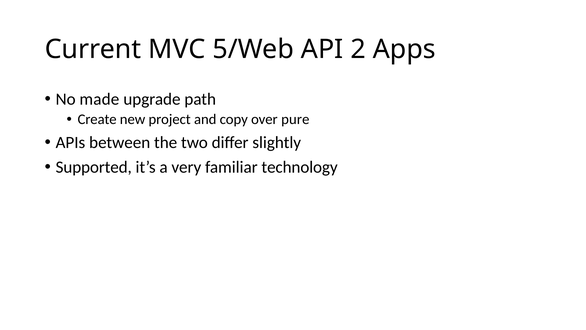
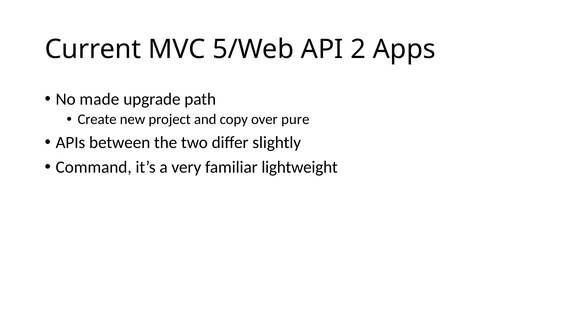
Supported: Supported -> Command (94, 167)
technology: technology -> lightweight (300, 167)
